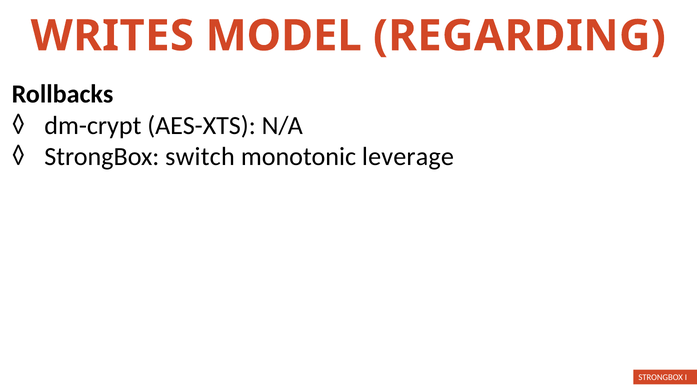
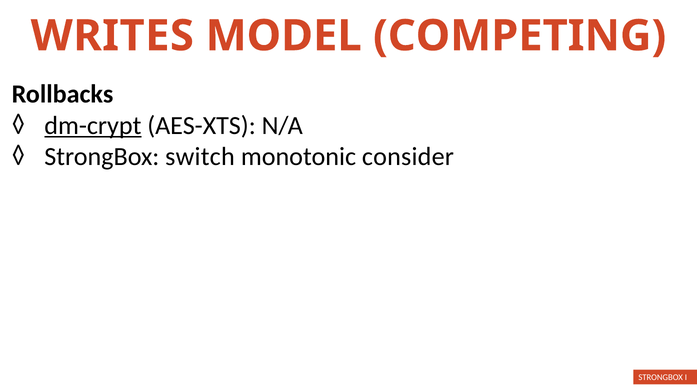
REGARDING: REGARDING -> COMPETING (520, 36)
dm-crypt underline: none -> present (93, 125)
leverage: leverage -> consider (408, 157)
